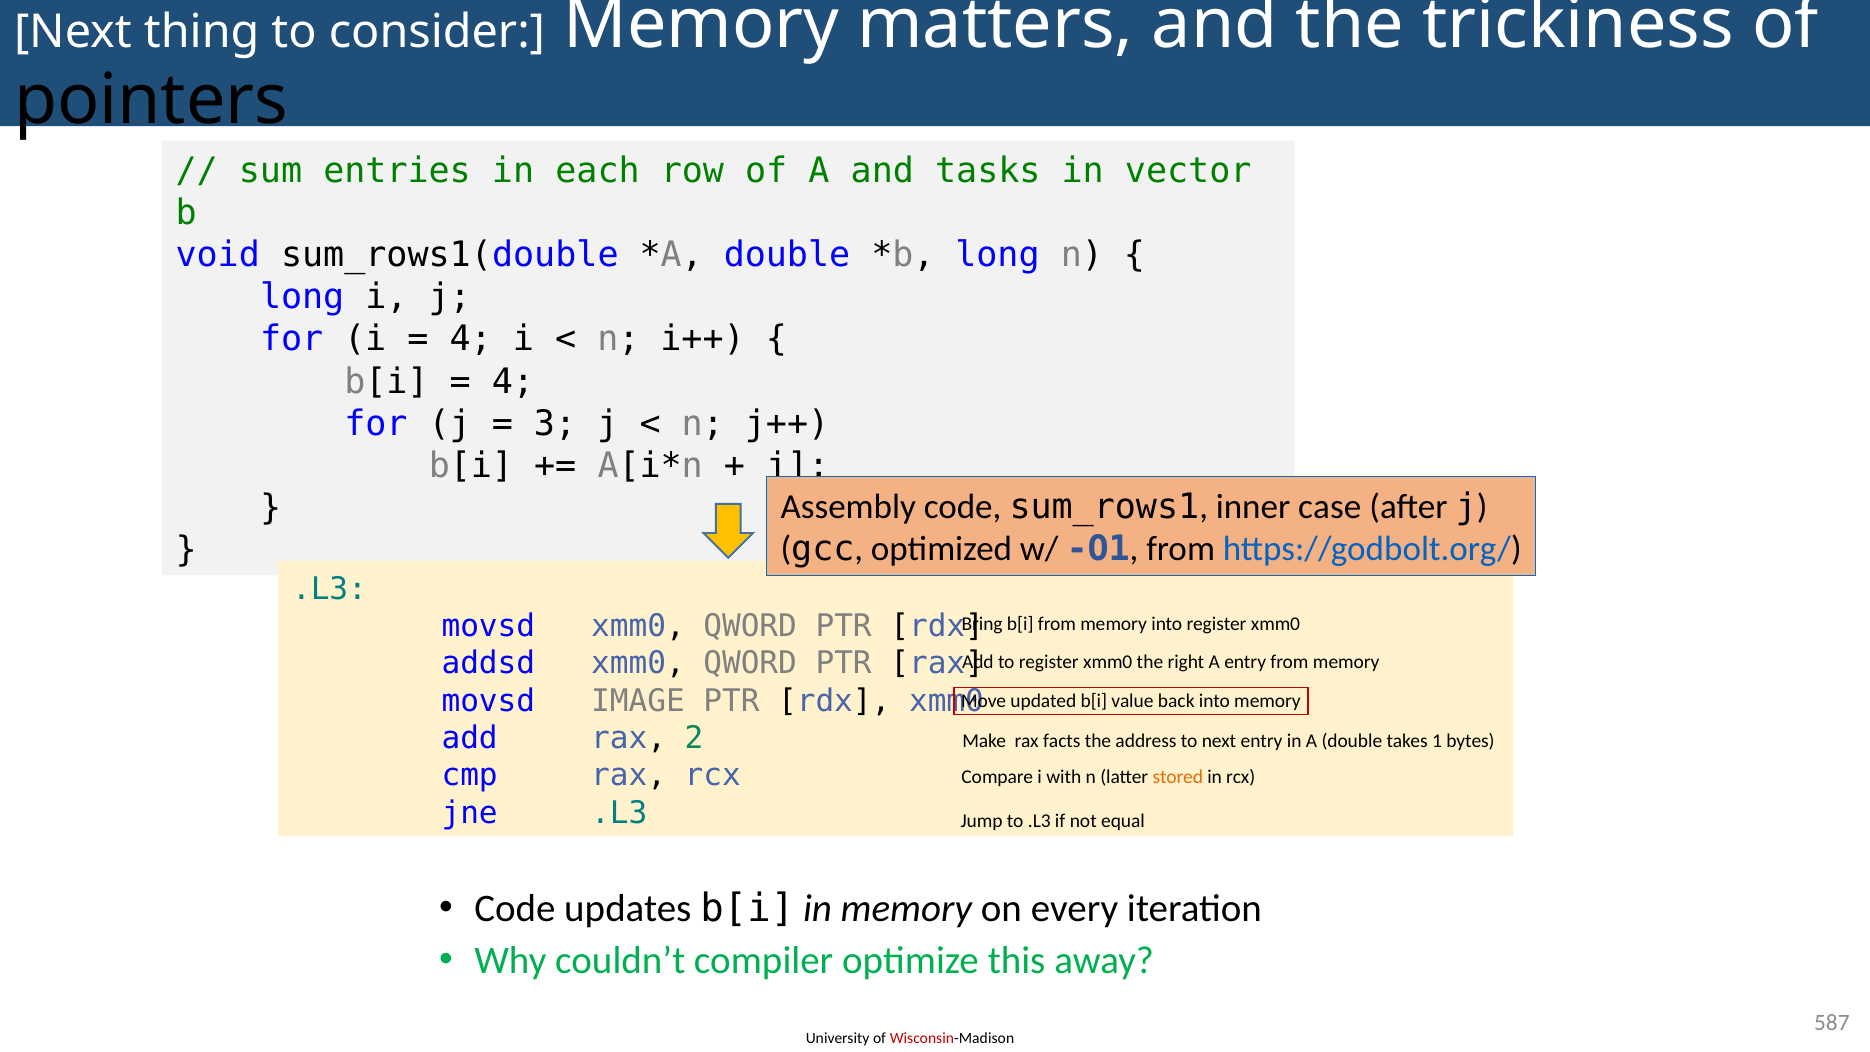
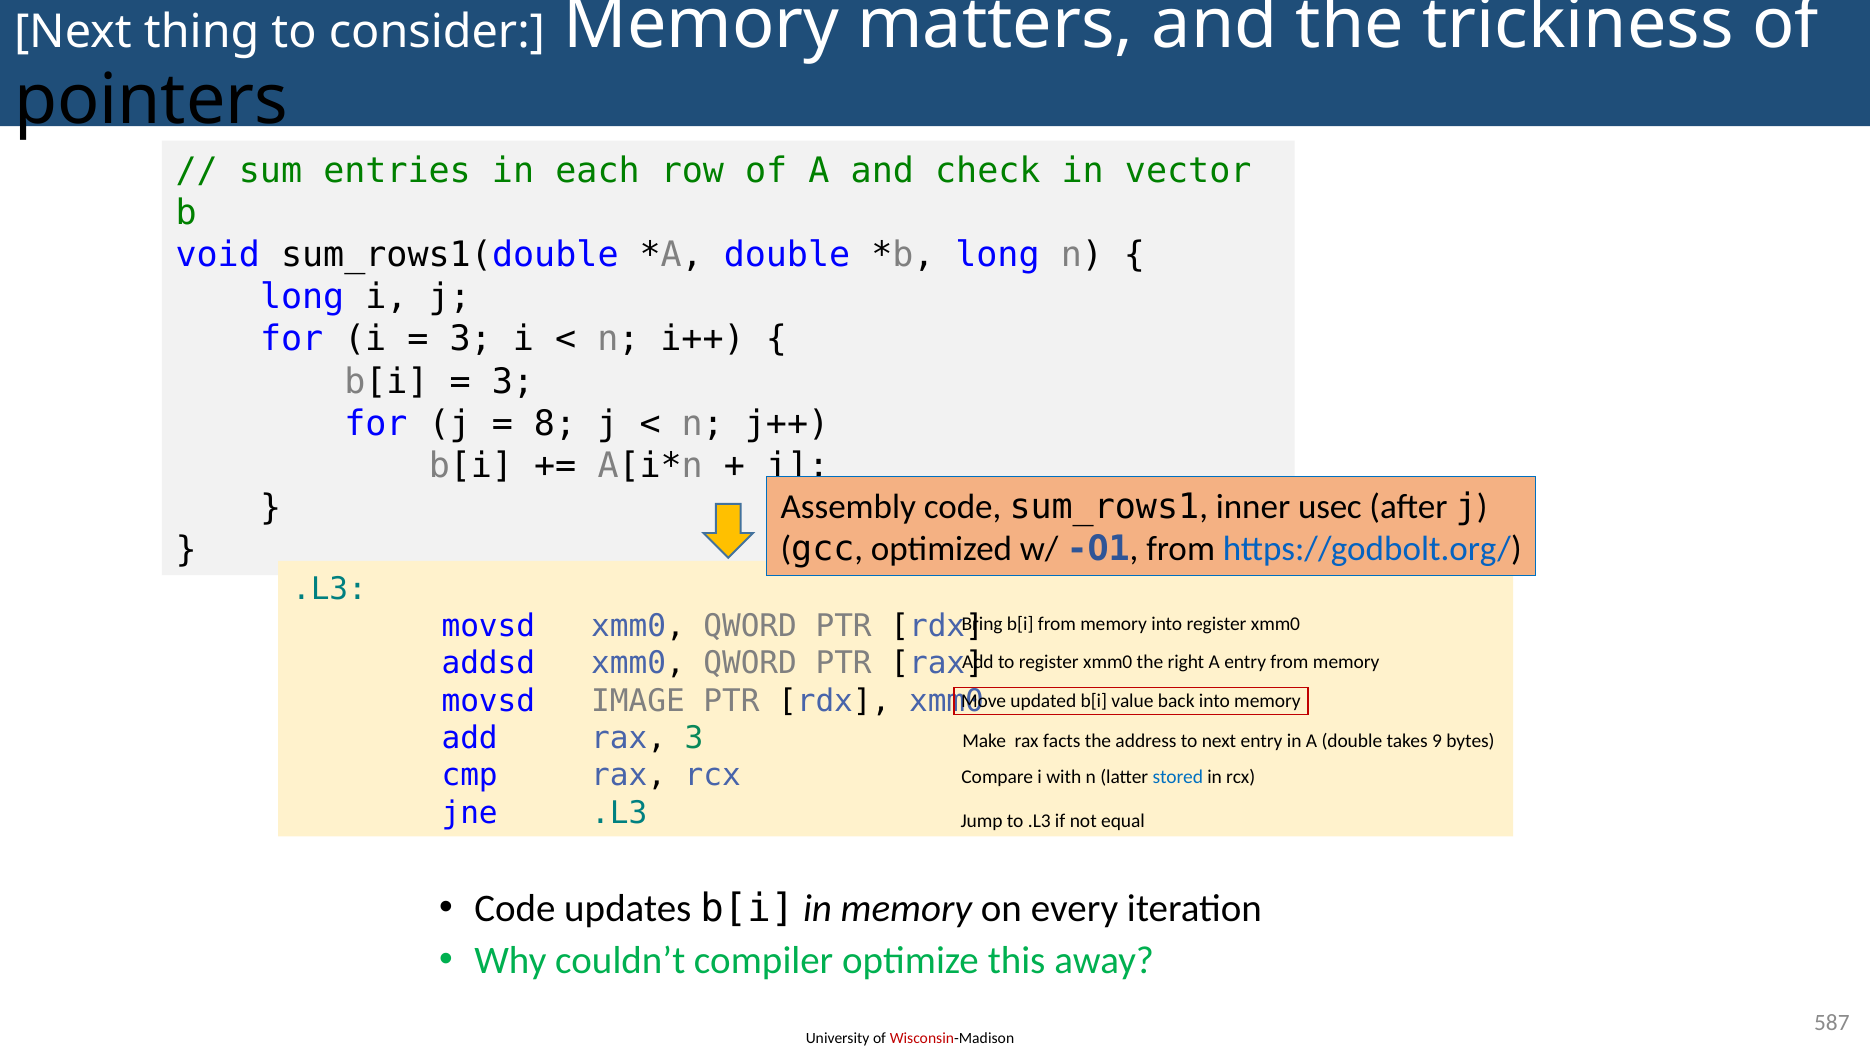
tasks: tasks -> check (988, 171)
4: 4 -> 3 (471, 339)
4: 4 -> 3 (513, 381)
3: 3 -> 8 (555, 423)
case: case -> usec (1330, 507)
rax 2: 2 -> 3 (694, 738)
1: 1 -> 9 (1437, 741)
stored colour: orange -> blue (1178, 777)
